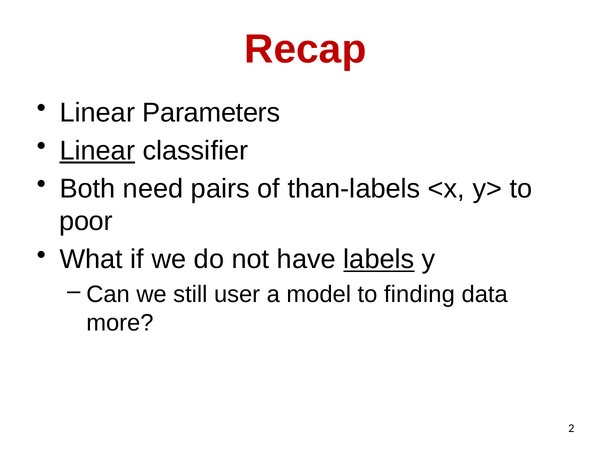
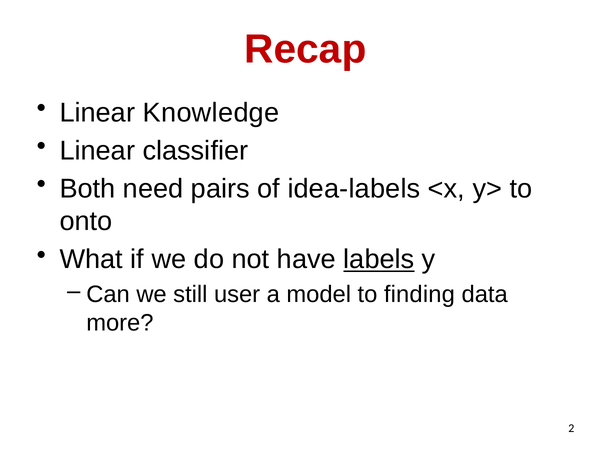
Parameters: Parameters -> Knowledge (211, 113)
Linear underline: present -> none (97, 151)
than-labels: than-labels -> idea-labels (354, 189)
poor: poor -> onto (86, 222)
